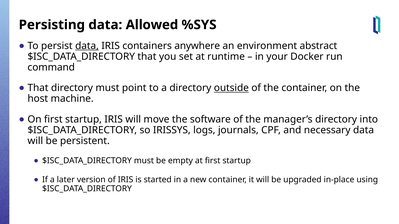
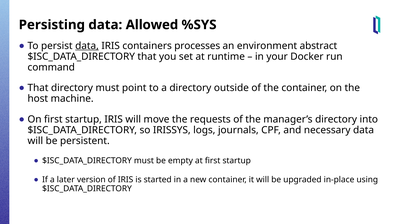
anywhere: anywhere -> processes (197, 46)
outside underline: present -> none (231, 88)
software: software -> requests (210, 120)
